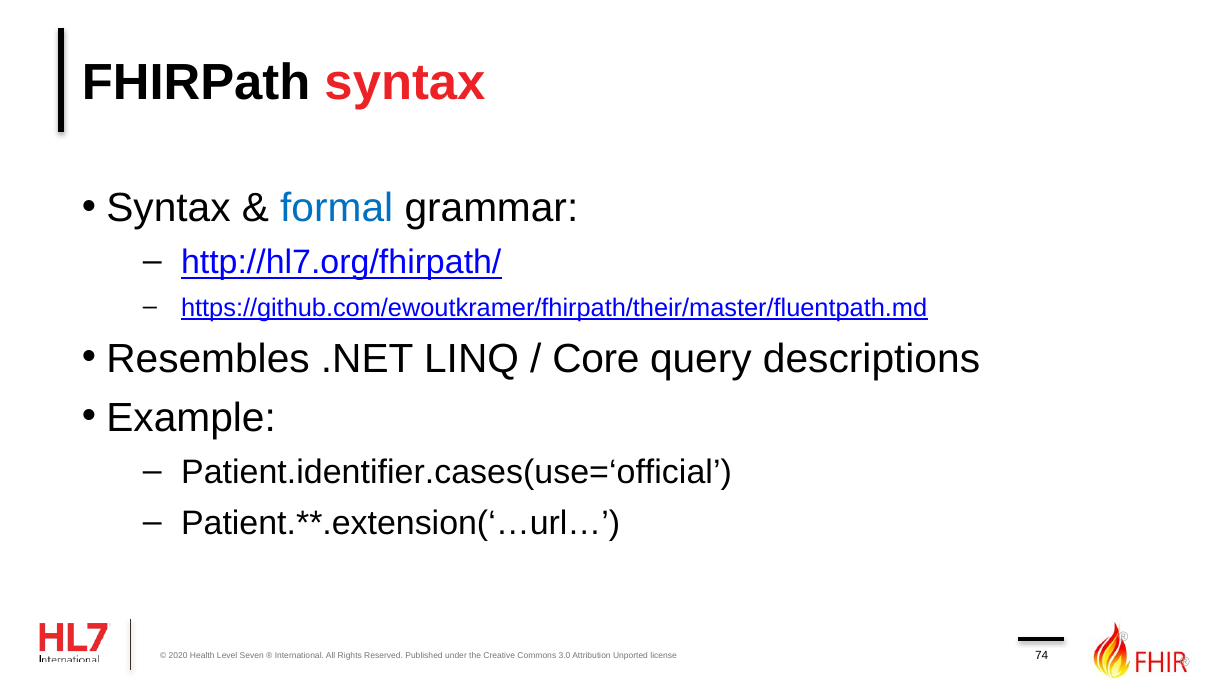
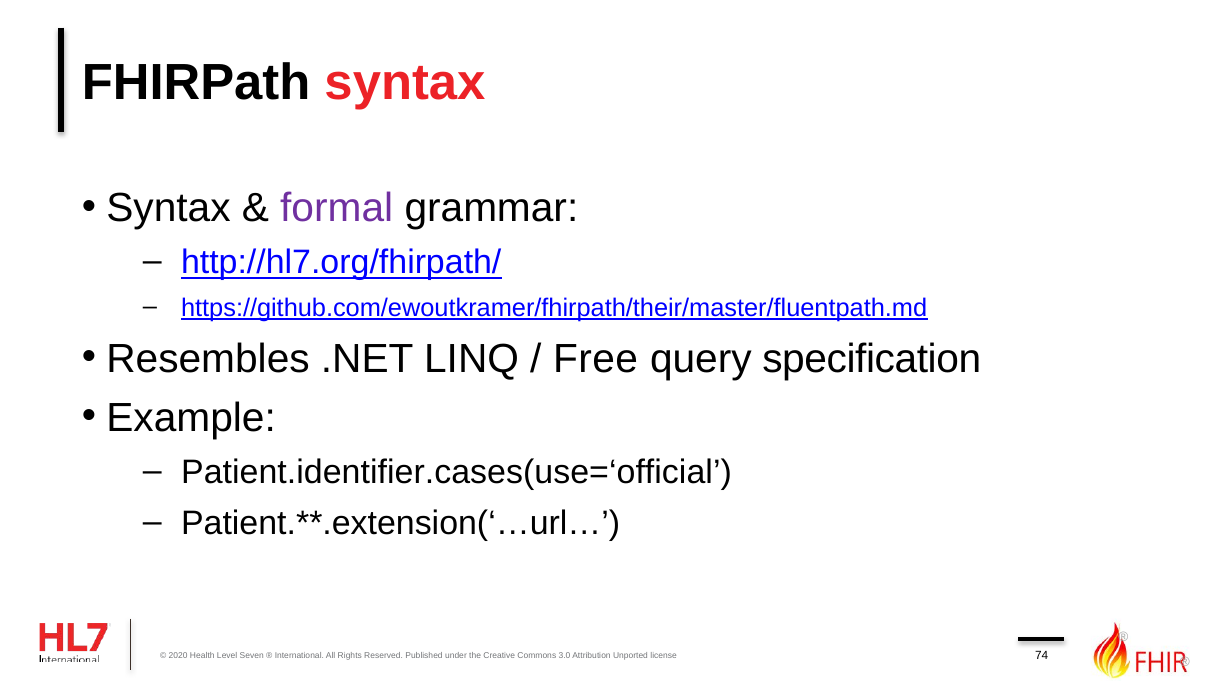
formal colour: blue -> purple (337, 208)
Core: Core -> Free (596, 359)
descriptions: descriptions -> specification (872, 359)
